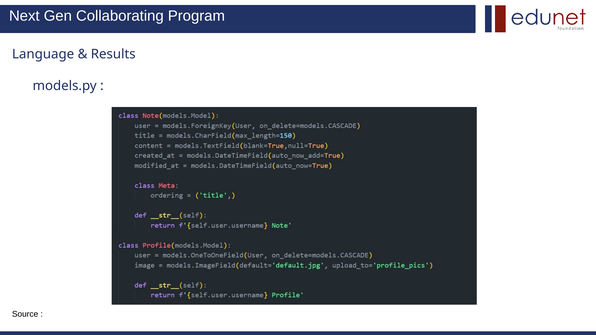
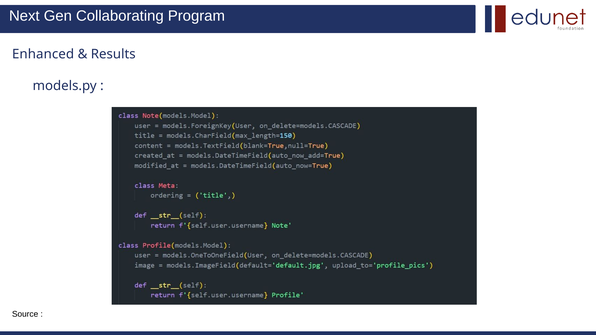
Language: Language -> Enhanced (43, 54)
